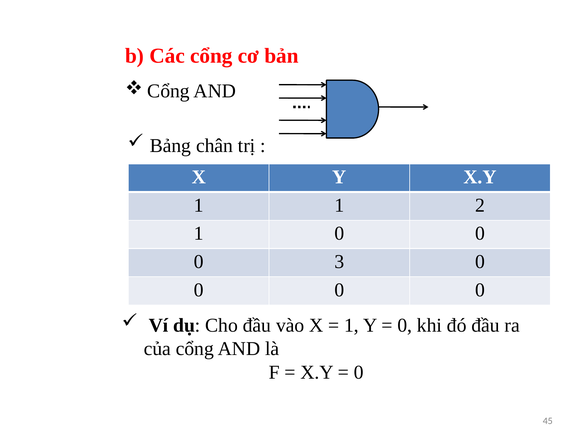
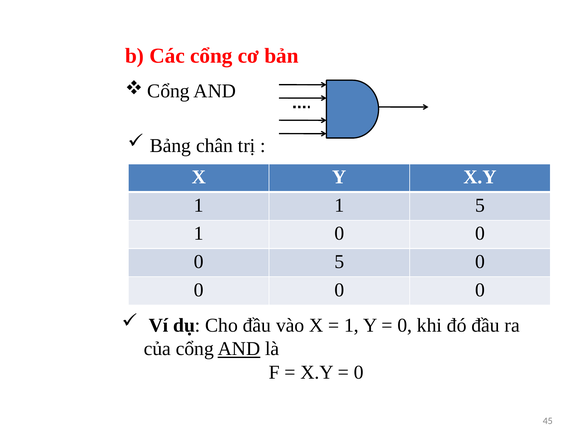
1 2: 2 -> 5 (480, 205)
0 3: 3 -> 5 (339, 262)
AND underline: none -> present (239, 349)
